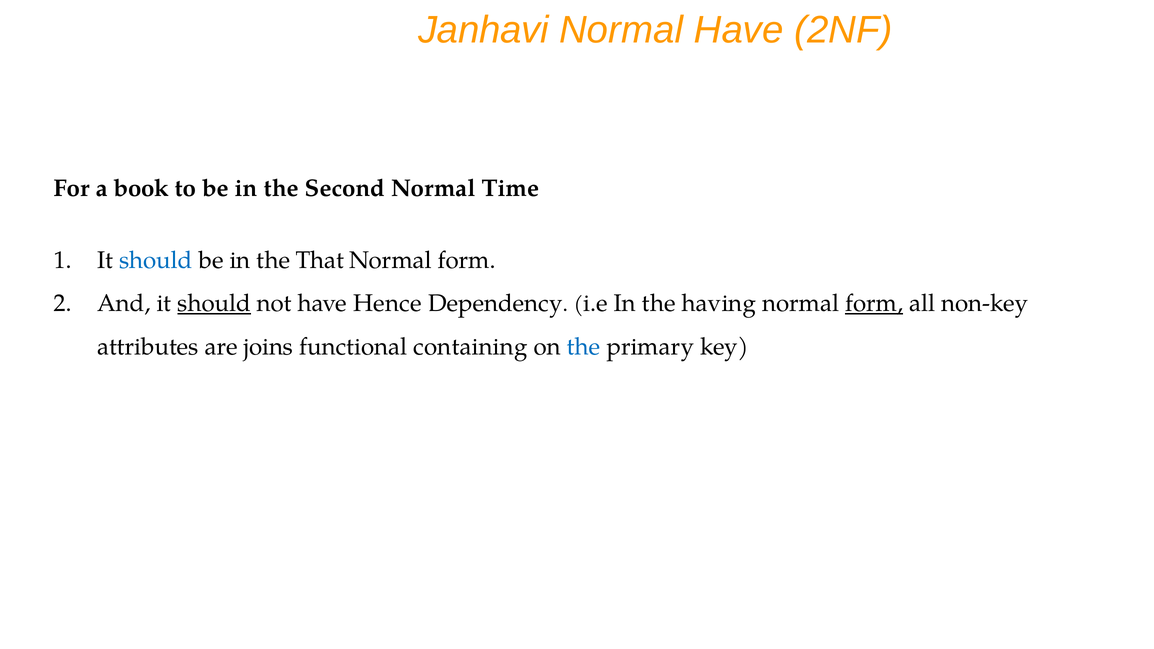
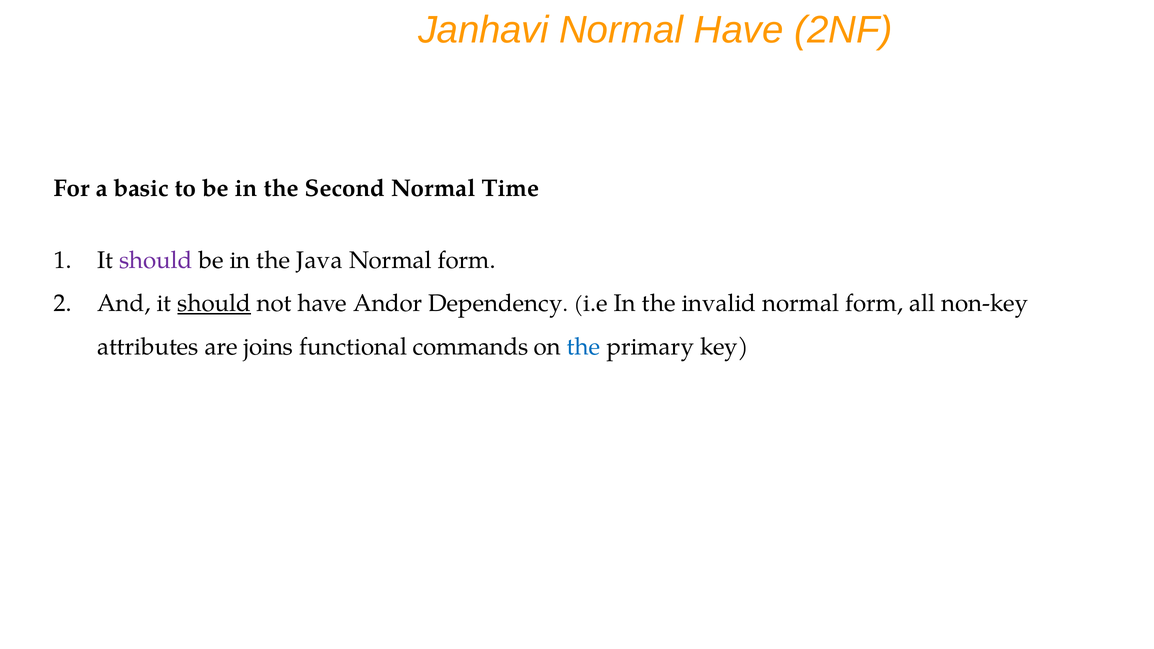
book: book -> basic (141, 188)
should colour: blue -> purple (156, 260)
That: That -> Java (320, 260)
Hence: Hence -> Andor (388, 304)
having: having -> invalid (719, 304)
form underline: present -> none (874, 304)
containing: containing -> commands (471, 347)
